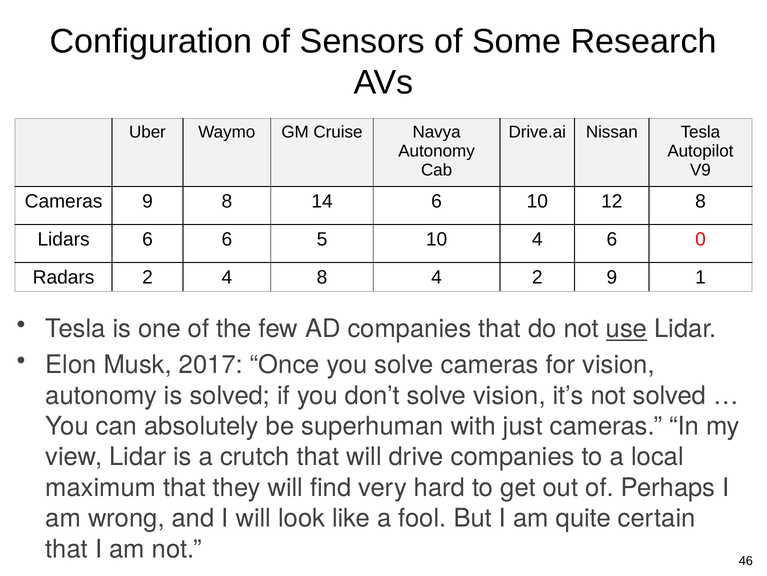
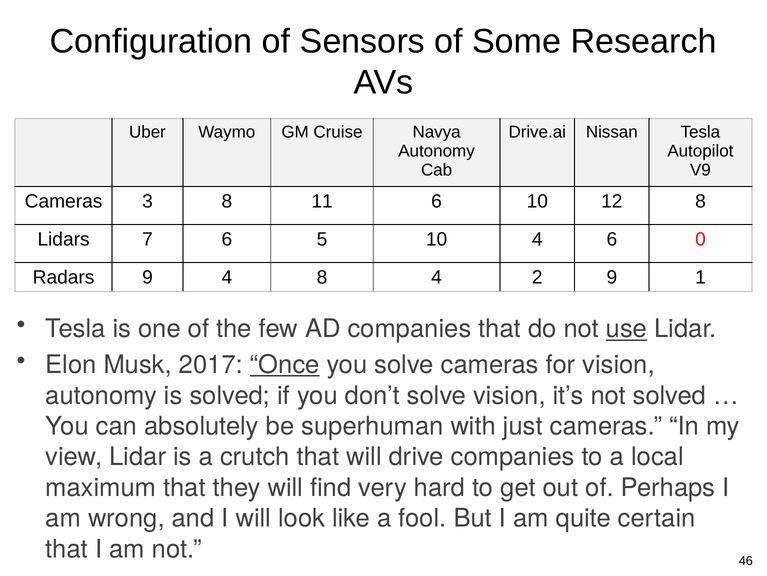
Cameras 9: 9 -> 3 (147, 201)
14: 14 -> 11 (322, 201)
Lidars 6: 6 -> 7 (147, 239)
Radars 2: 2 -> 9 (147, 277)
Once underline: none -> present (285, 364)
